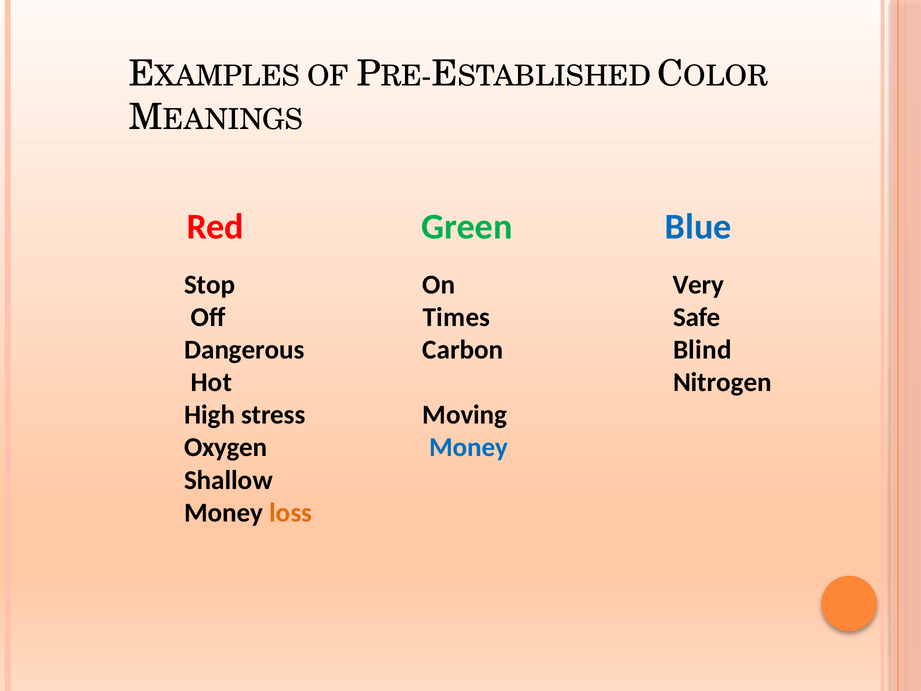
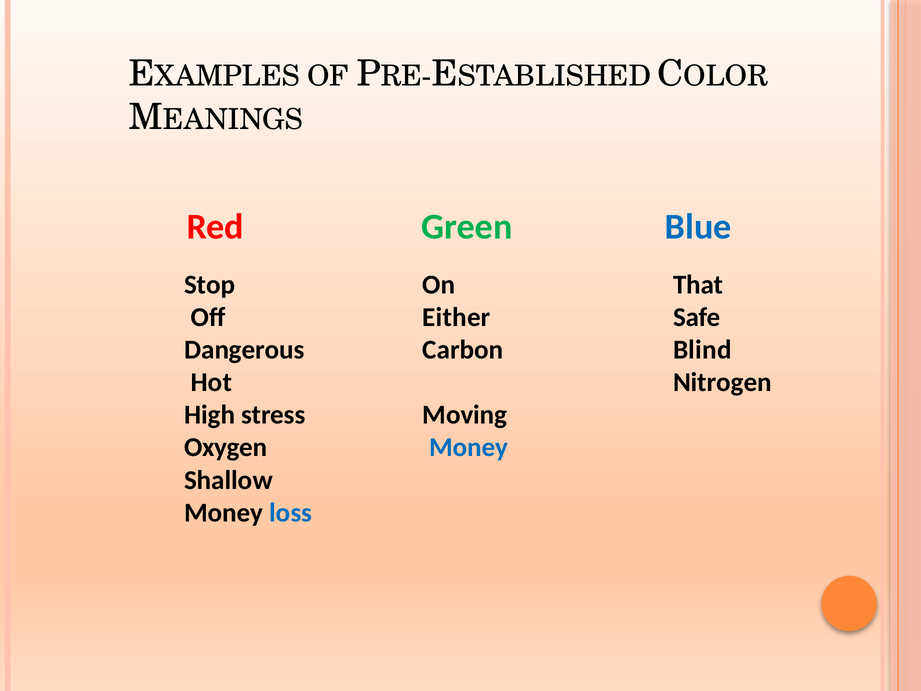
Very: Very -> That (698, 285)
Times: Times -> Either (456, 317)
loss colour: orange -> blue (291, 512)
